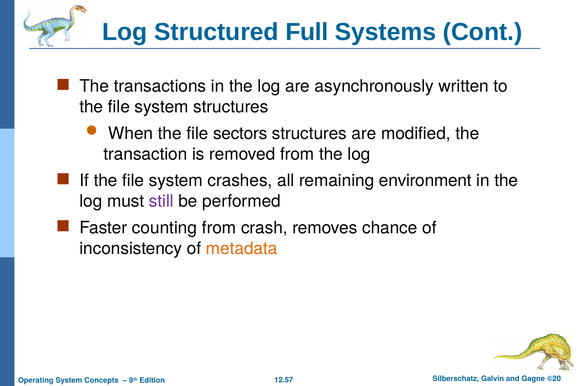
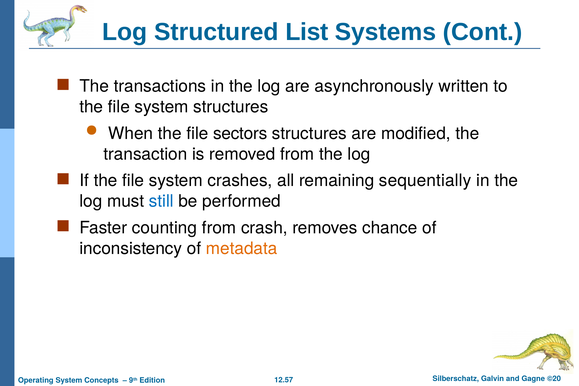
Full: Full -> List (307, 32)
environment: environment -> sequentially (425, 181)
still colour: purple -> blue (161, 201)
